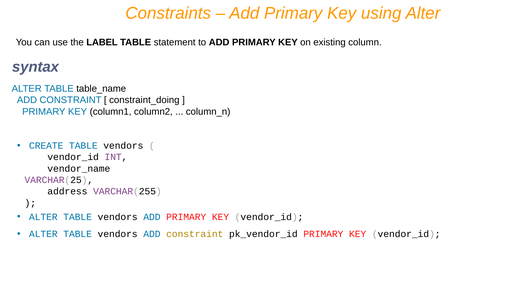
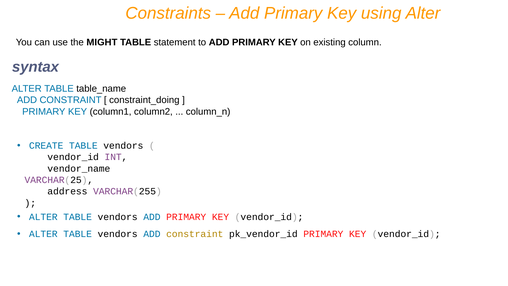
LABEL: LABEL -> MIGHT (102, 42)
